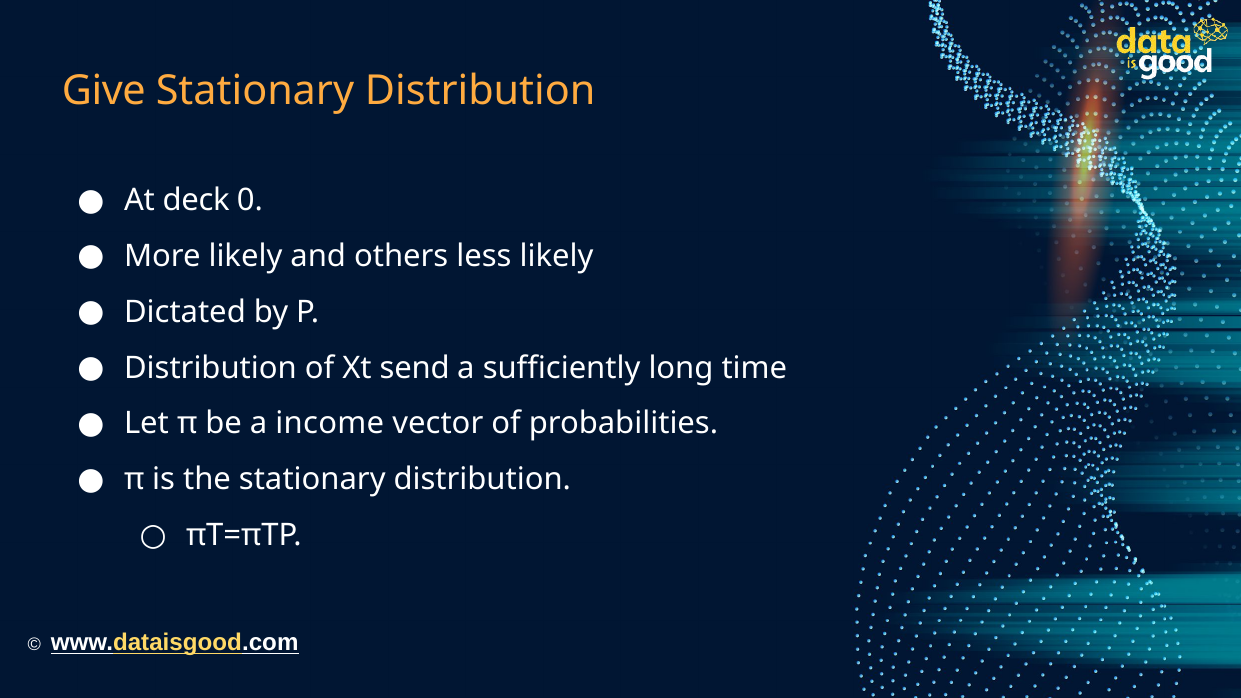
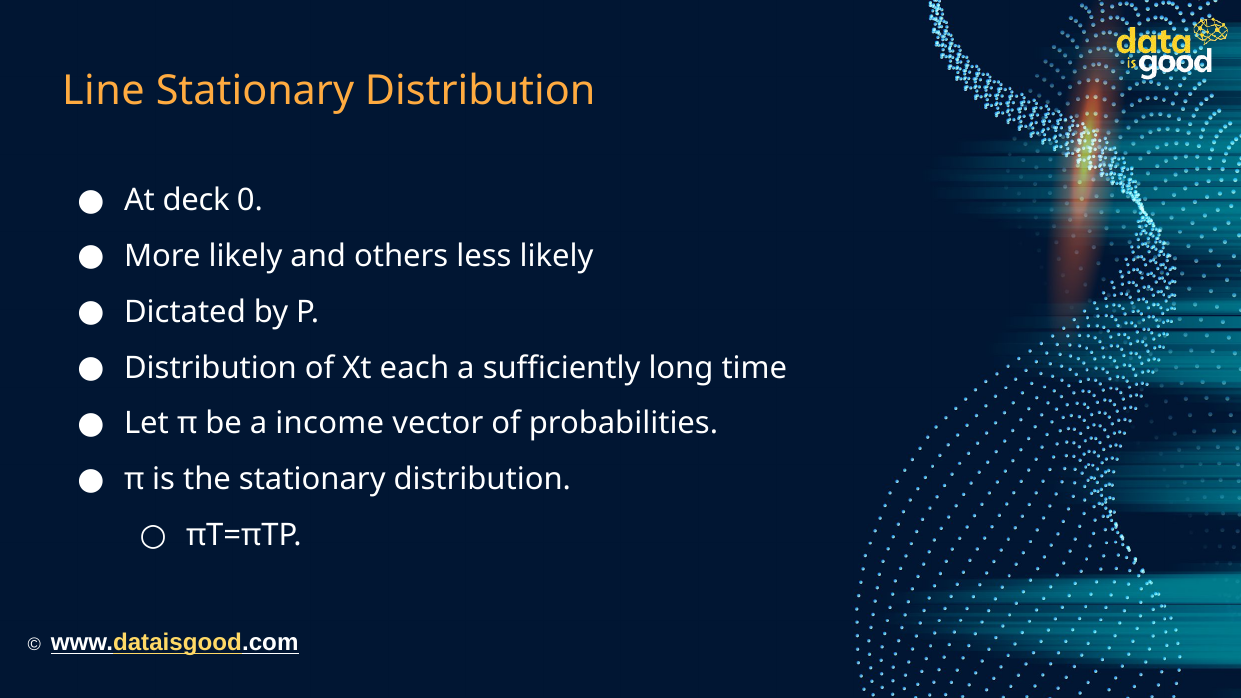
Give: Give -> Line (103, 91)
send: send -> each (414, 368)
